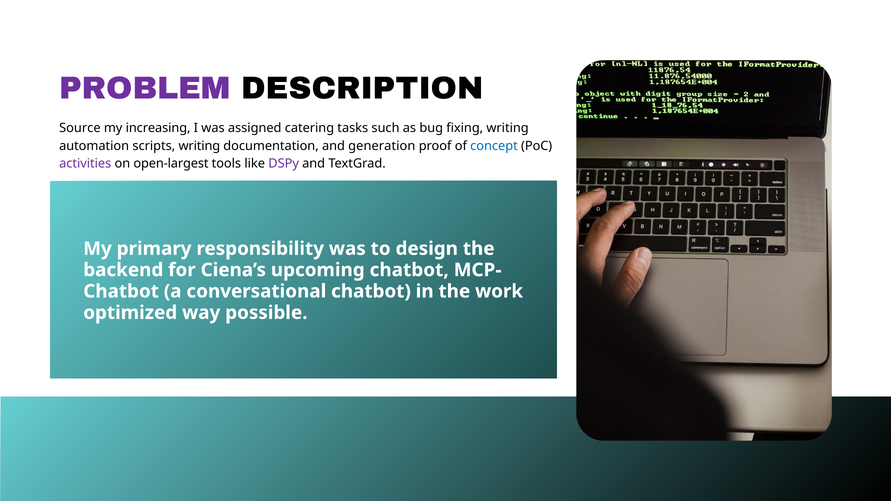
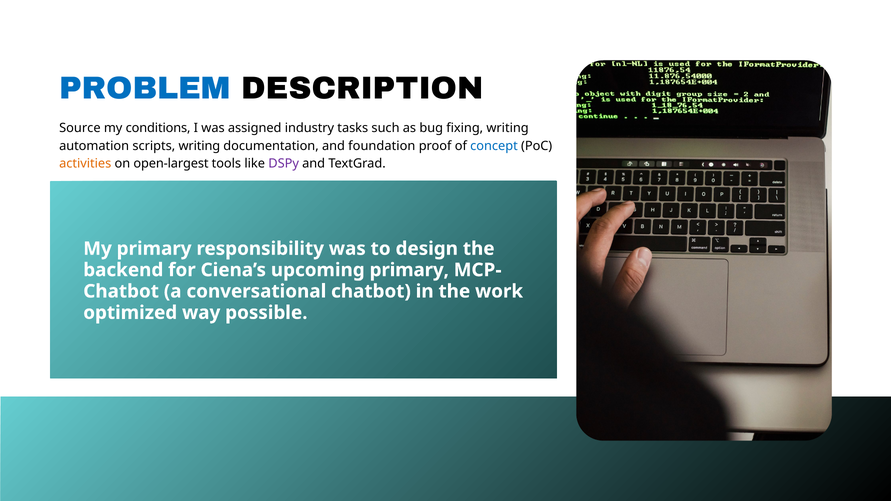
PROBLEM colour: purple -> blue (145, 88)
increasing: increasing -> conditions (158, 128)
catering: catering -> industry (309, 128)
generation: generation -> foundation (382, 146)
activities colour: purple -> orange (85, 164)
upcoming chatbot: chatbot -> primary (409, 270)
